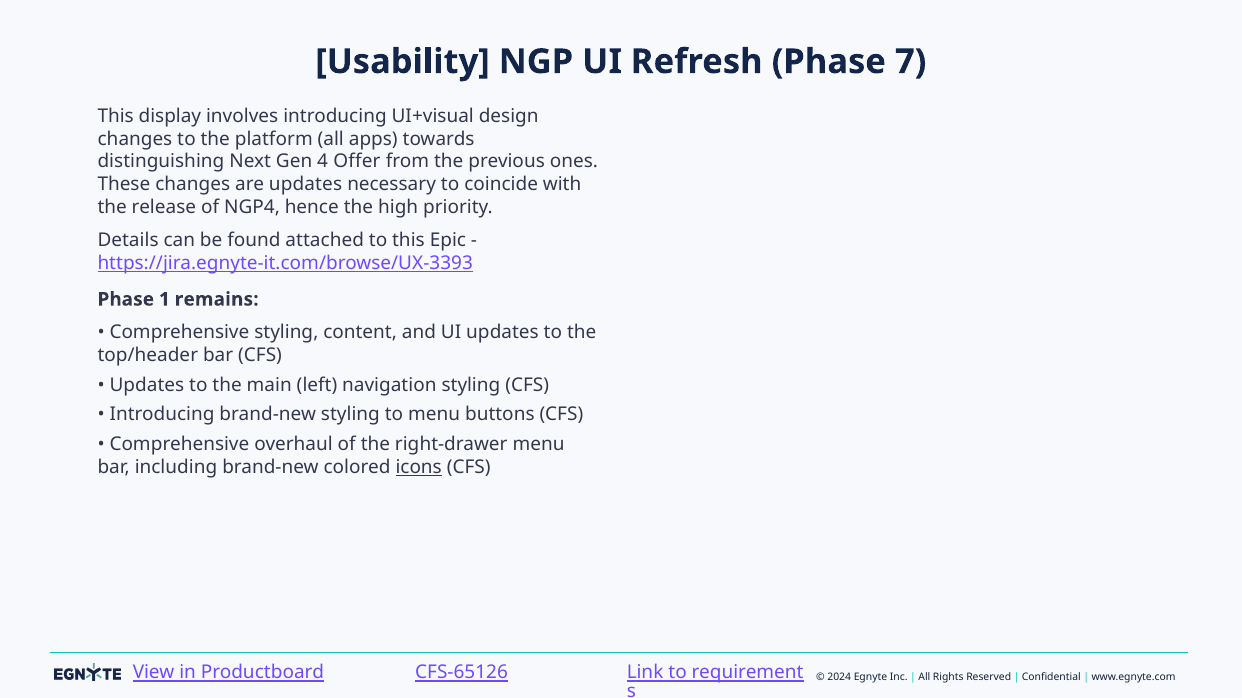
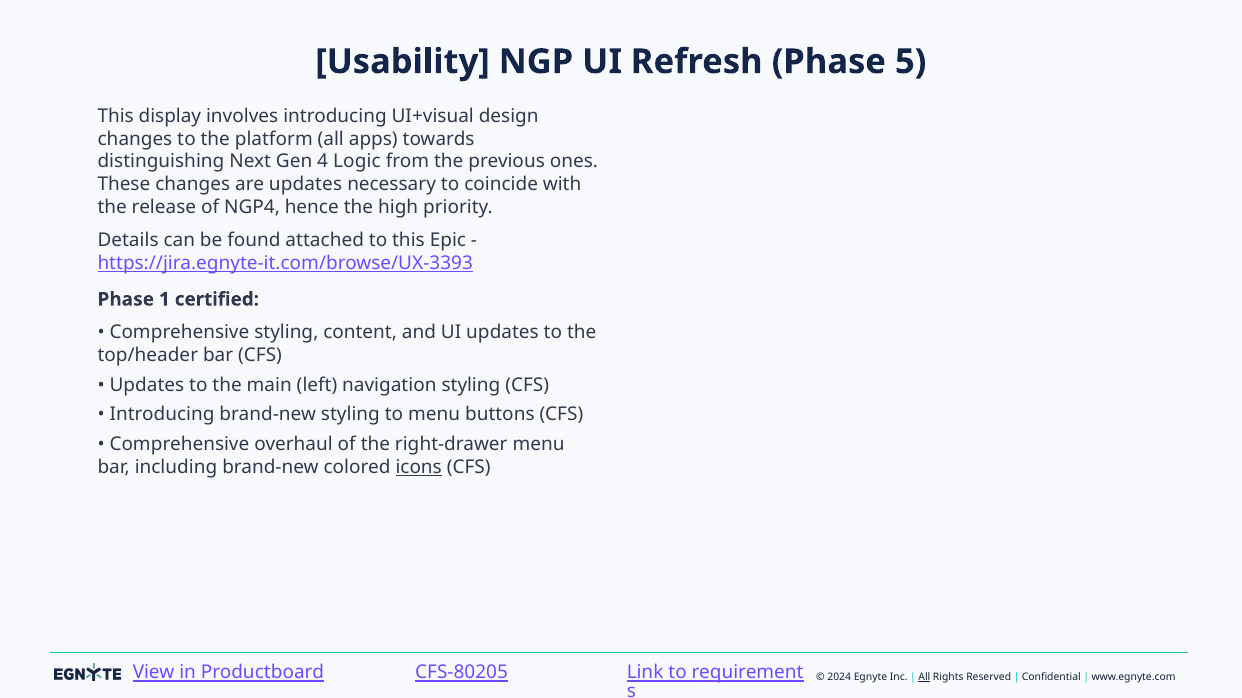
7: 7 -> 5 (911, 62)
Offer: Offer -> Logic (357, 162)
remains: remains -> certified (217, 300)
CFS-65126: CFS-65126 -> CFS-80205 (462, 673)
All underline: none -> present (924, 677)
